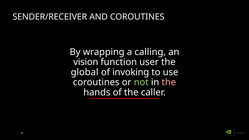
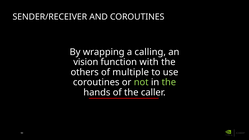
user: user -> with (149, 62)
global: global -> others (85, 72)
invoking: invoking -> multiple (131, 72)
the colour: pink -> light green (169, 82)
